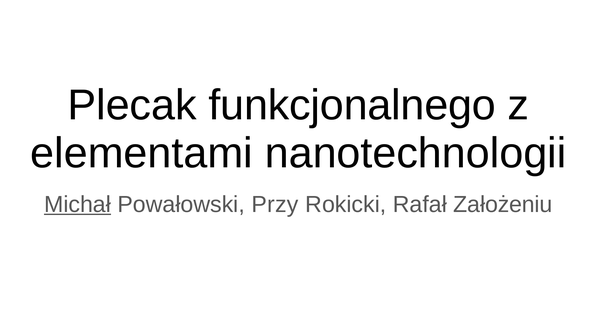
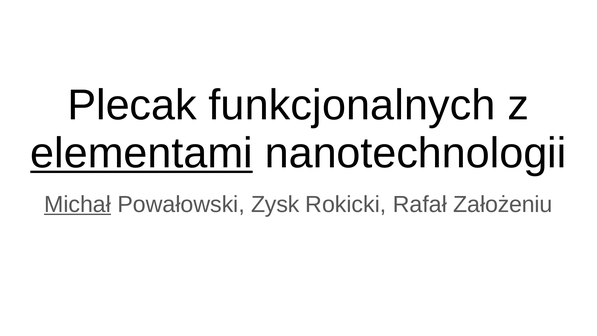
funkcjonalnego: funkcjonalnego -> funkcjonalnych (352, 105)
elementami underline: none -> present (142, 153)
Przy: Przy -> Zysk (275, 204)
